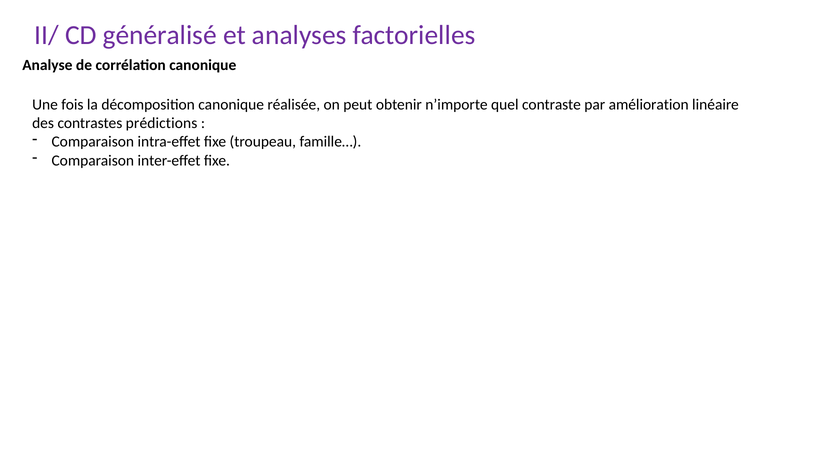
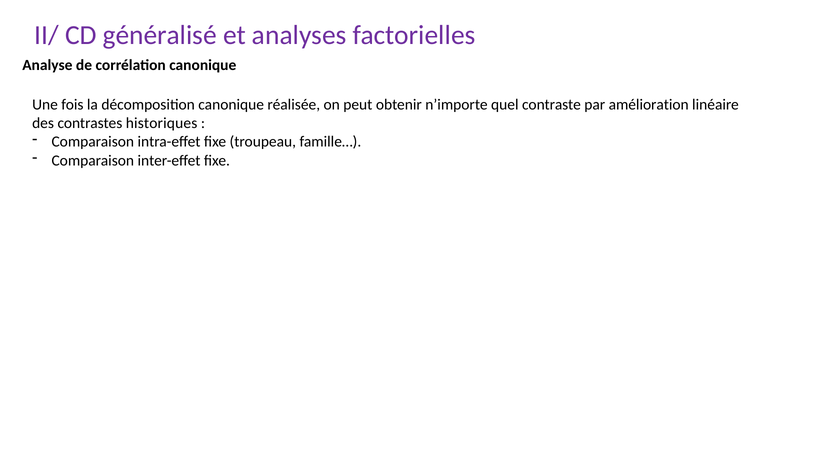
prédictions: prédictions -> historiques (162, 123)
